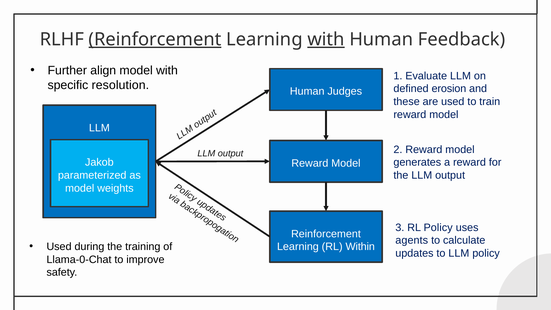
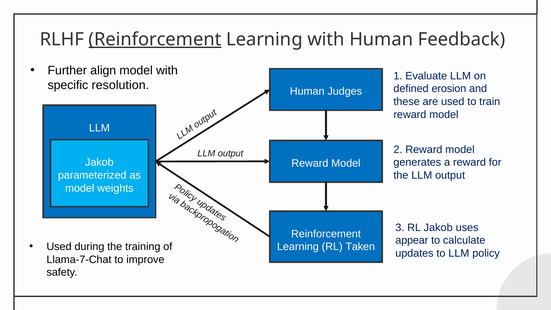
with underline: present -> none (326, 39)
RL Policy: Policy -> Jakob (438, 227)
agents: agents -> appear (412, 240)
Within: Within -> Taken (360, 247)
Llama-0-Chat: Llama-0-Chat -> Llama-7-Chat (79, 259)
